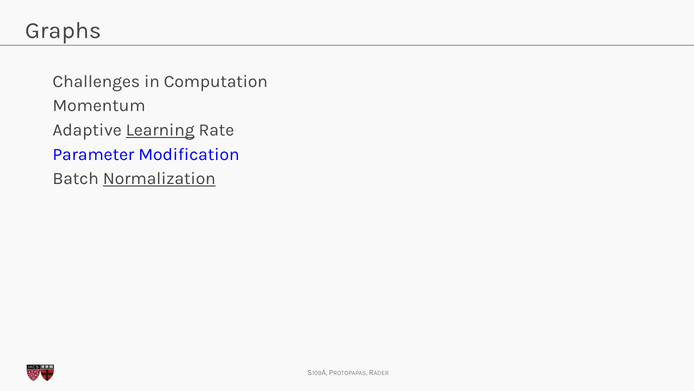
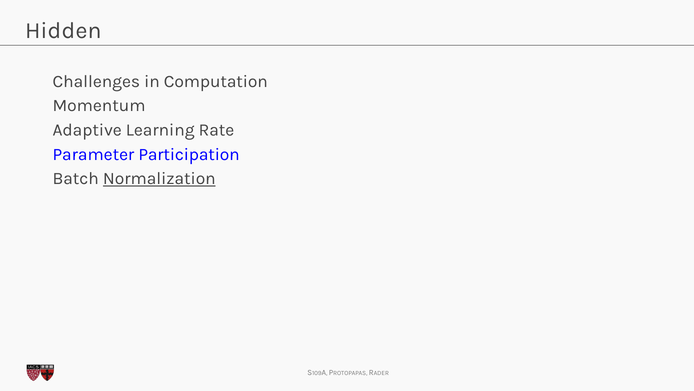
Graphs: Graphs -> Hidden (63, 30)
Learning underline: present -> none (160, 130)
Modification: Modification -> Participation (189, 154)
